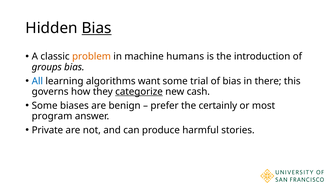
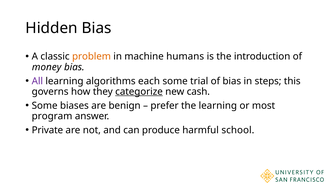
Bias underline: present -> none (97, 28)
groups: groups -> money (47, 67)
All colour: blue -> purple (37, 81)
want: want -> each (149, 81)
there: there -> steps (268, 81)
the certainly: certainly -> learning (218, 106)
stories: stories -> school (238, 130)
